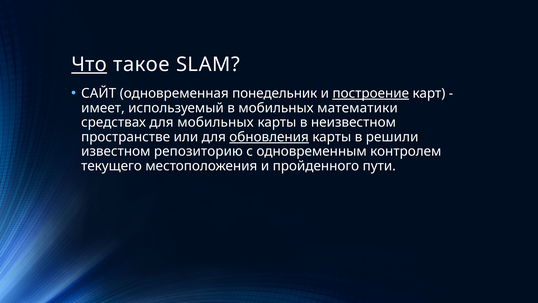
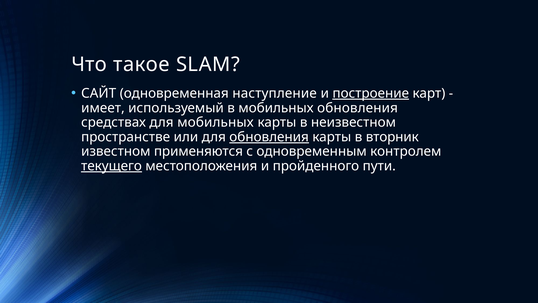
Что underline: present -> none (89, 64)
понедельник: понедельник -> наступление (275, 93)
мобильных математики: математики -> обновления (358, 108)
решили: решили -> вторник (392, 137)
репозиторию: репозиторию -> применяются (198, 151)
текущего underline: none -> present (112, 166)
